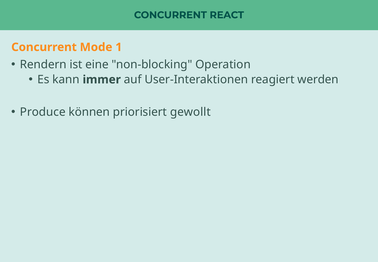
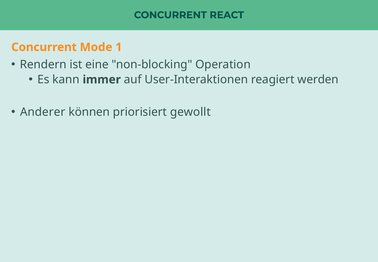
Produce: Produce -> Anderer (43, 112)
